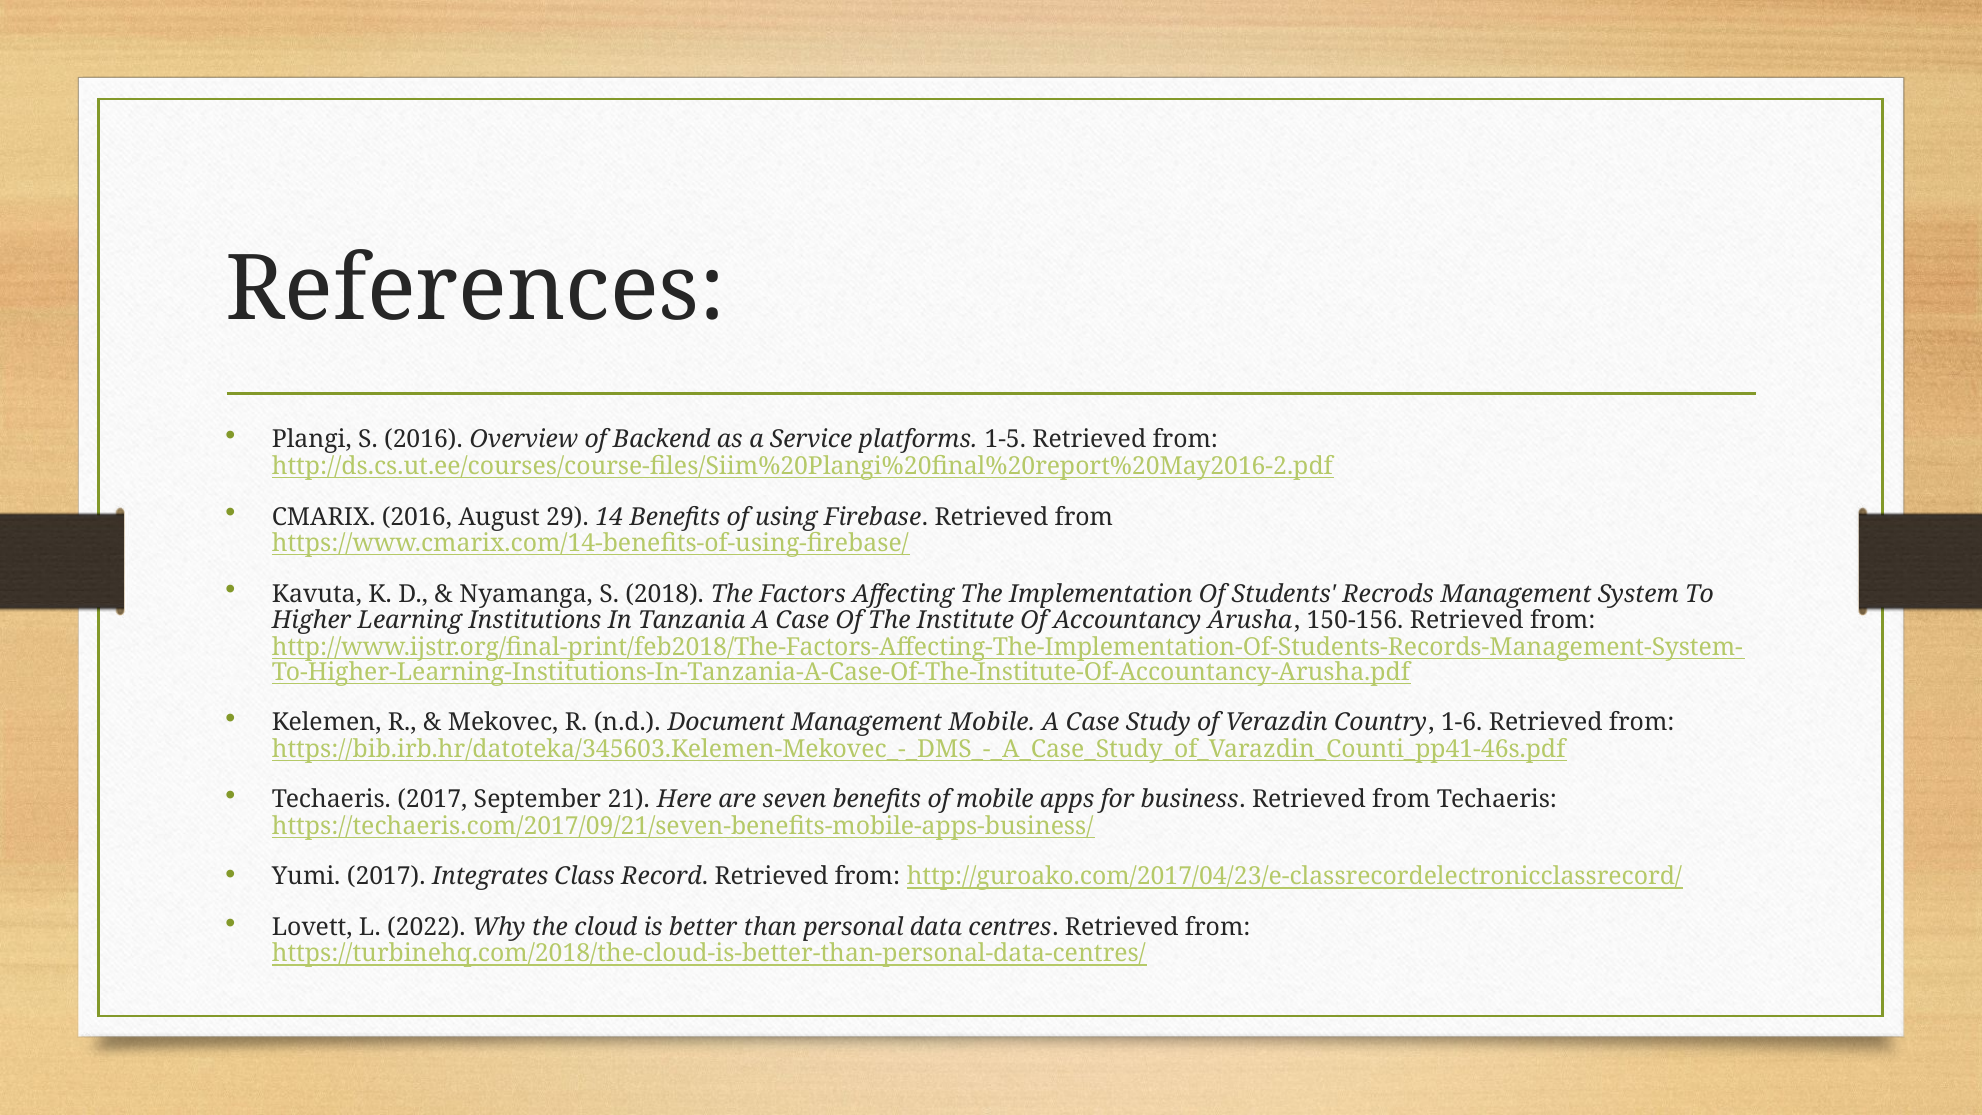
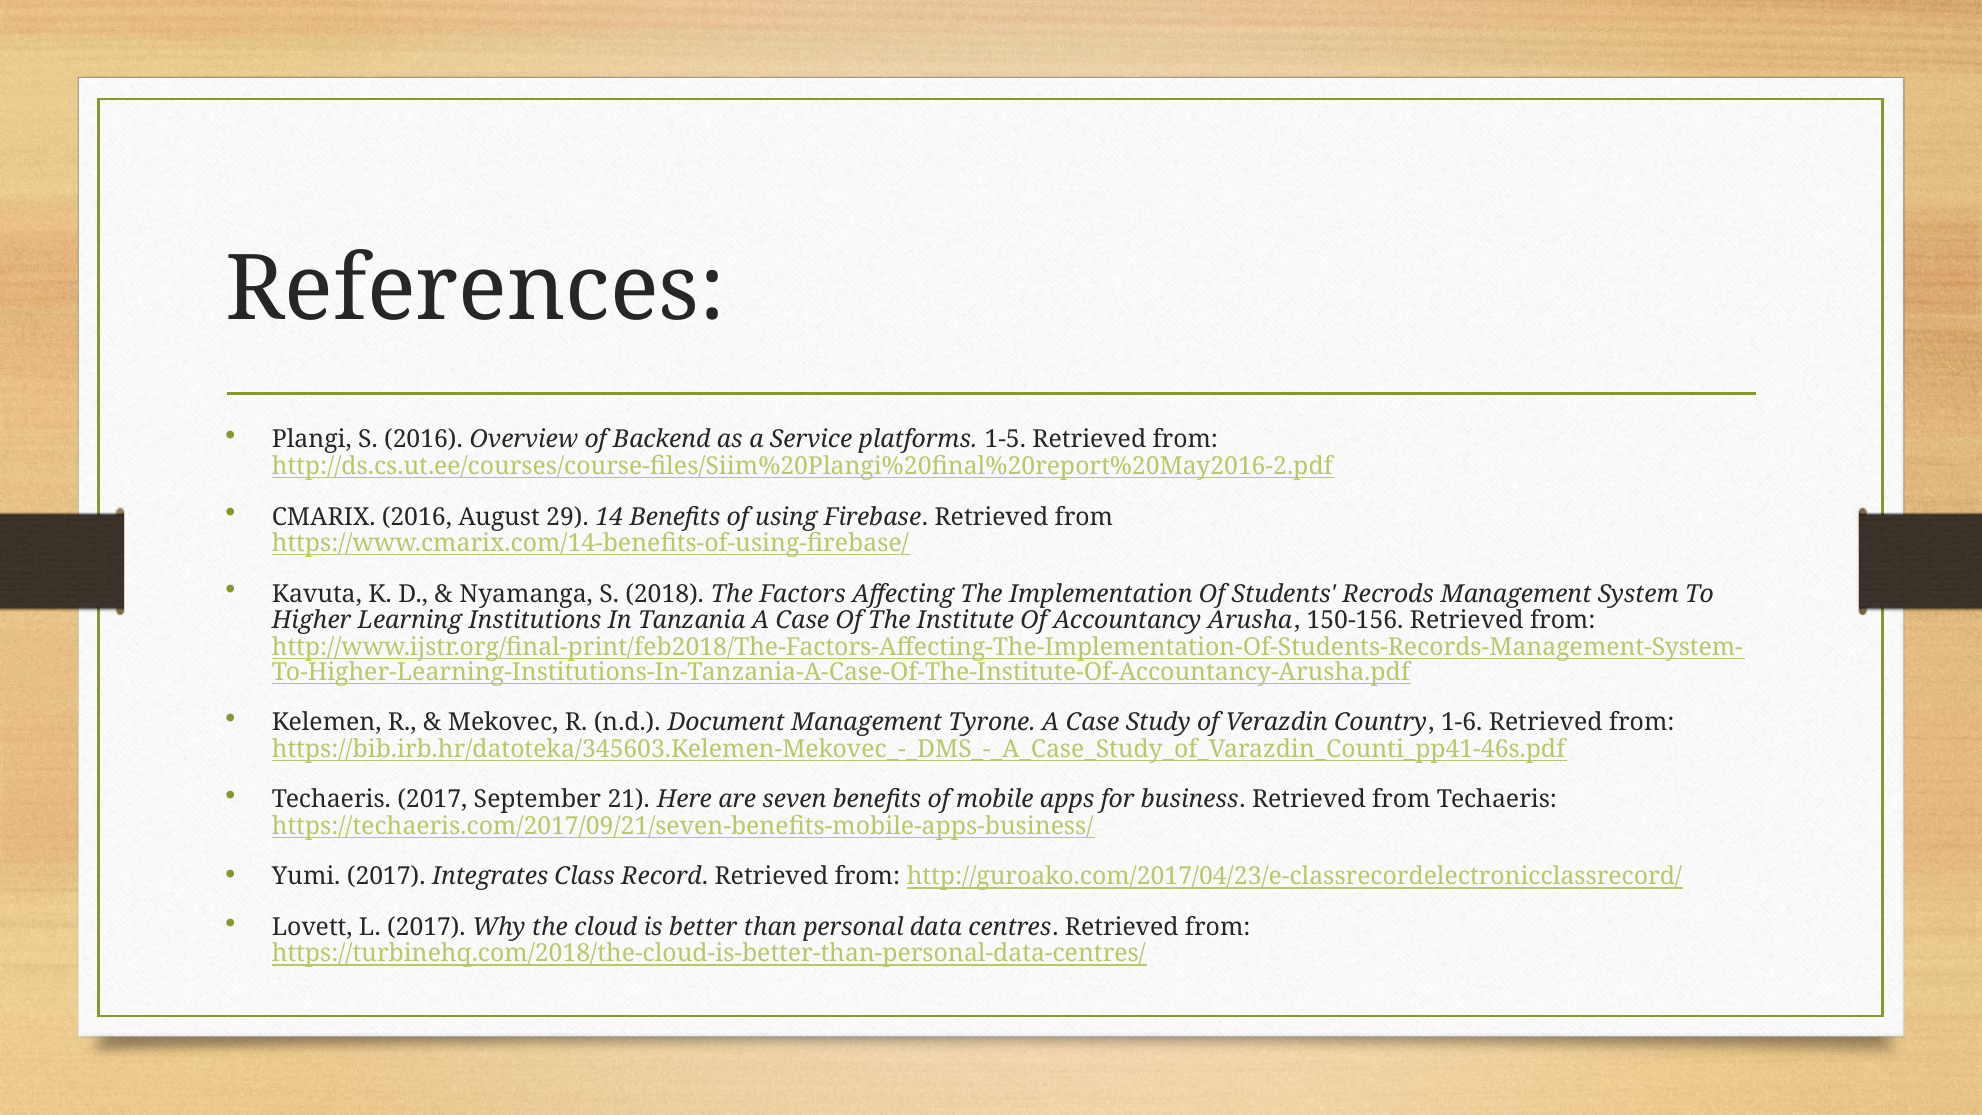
Management Mobile: Mobile -> Tyrone (992, 722)
L 2022: 2022 -> 2017 (426, 927)
